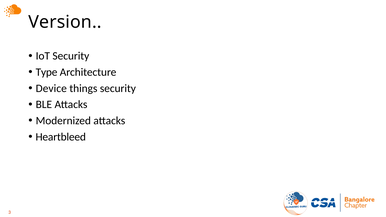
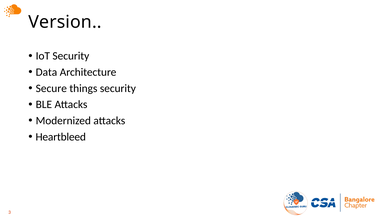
Type: Type -> Data (46, 72)
Device: Device -> Secure (51, 88)
